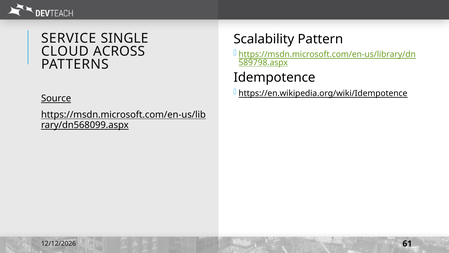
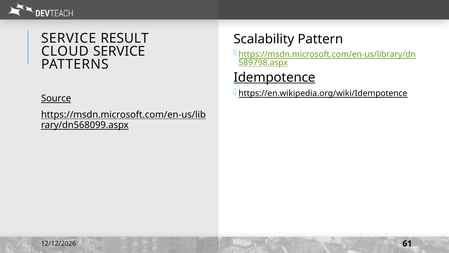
SINGLE: SINGLE -> RESULT (125, 38)
CLOUD ACROSS: ACROSS -> SERVICE (119, 51)
Idempotence underline: none -> present (274, 77)
